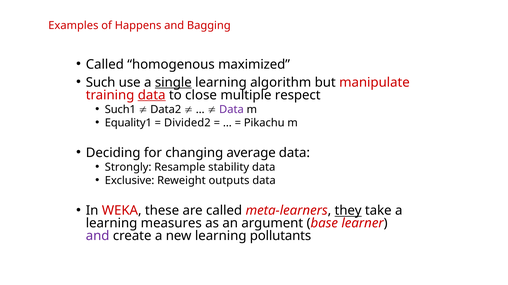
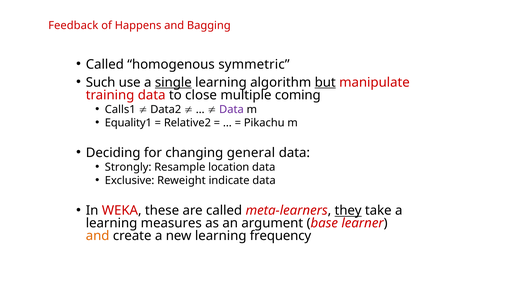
Examples: Examples -> Feedback (73, 26)
maximized: maximized -> symmetric (254, 65)
but underline: none -> present (325, 83)
data underline: present -> none (152, 95)
respect: respect -> coming (298, 95)
Such1: Such1 -> Calls1 (120, 110)
Divided2: Divided2 -> Relative2 (187, 123)
average: average -> general (251, 153)
stability: stability -> location (229, 168)
outputs: outputs -> indicate (229, 181)
and colour: purple -> orange (98, 237)
pollutants: pollutants -> frequency (280, 237)
